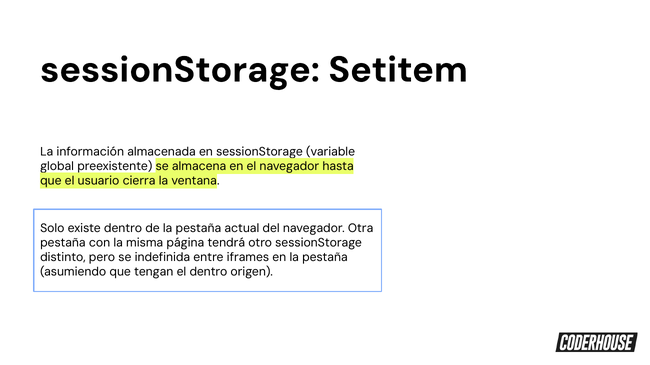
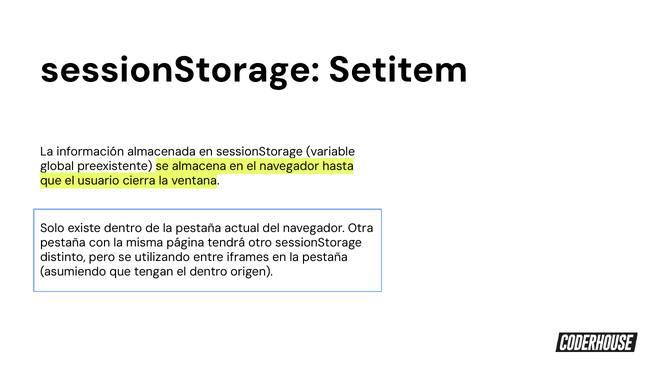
indefinida: indefinida -> utilizando (162, 258)
